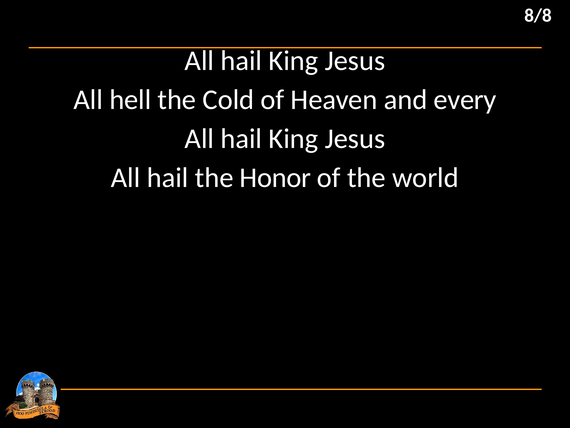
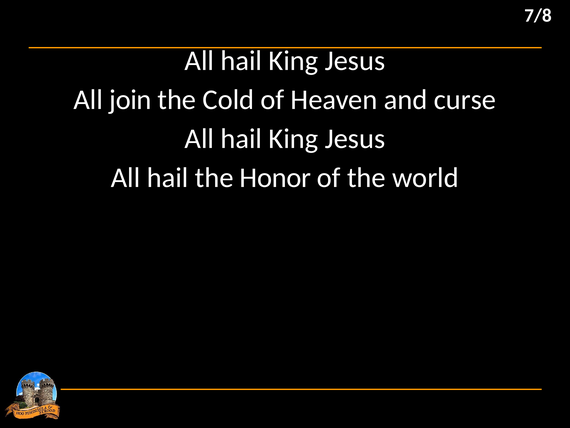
8/8: 8/8 -> 7/8 (538, 16)
hell: hell -> join (130, 100)
every: every -> curse (465, 100)
